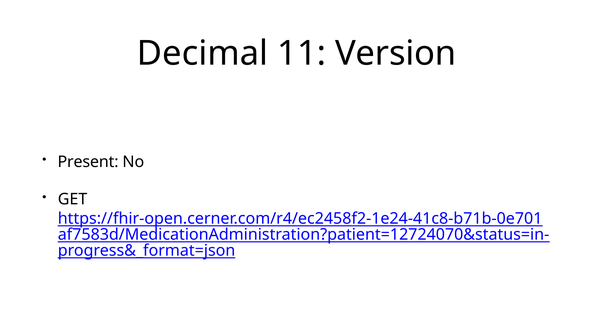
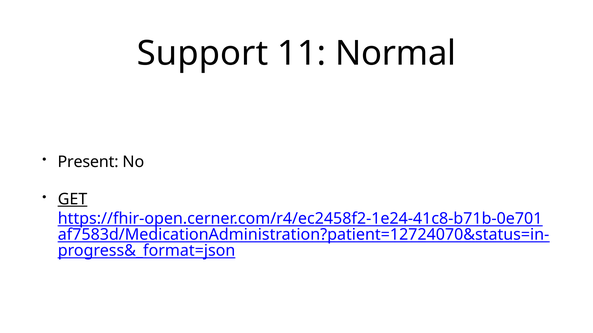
Decimal: Decimal -> Support (203, 53)
Version: Version -> Normal (396, 53)
GET underline: none -> present (73, 200)
